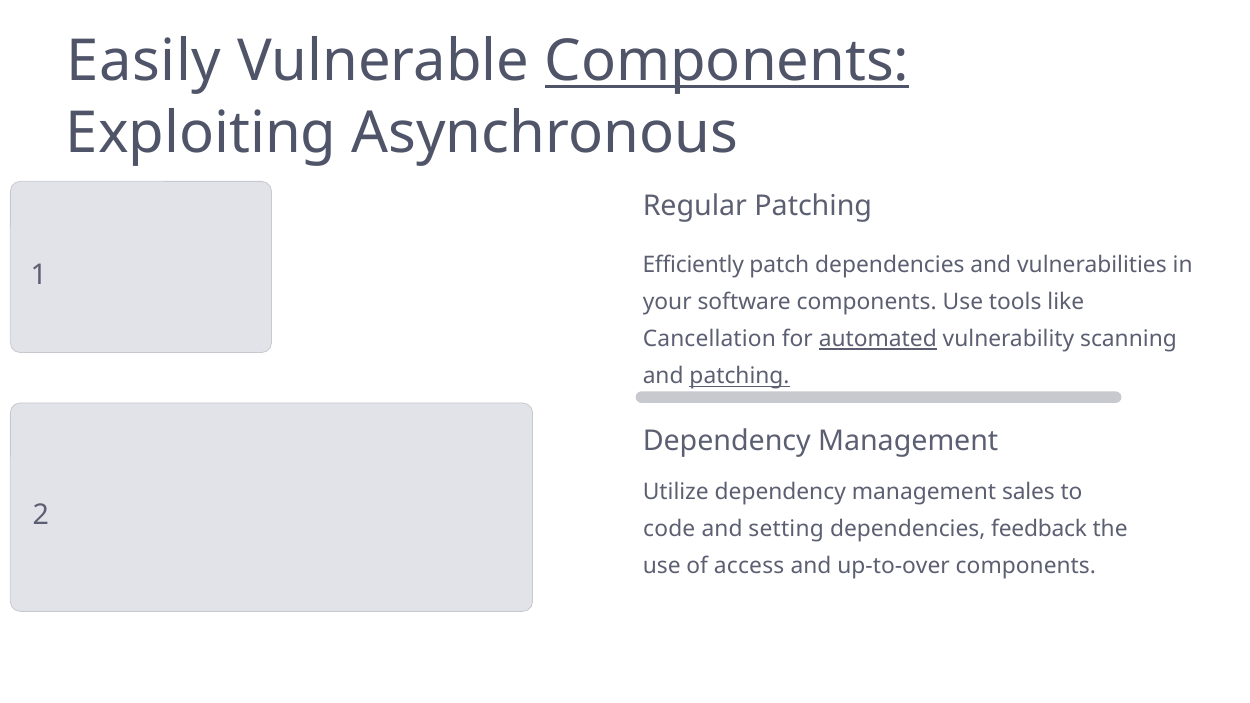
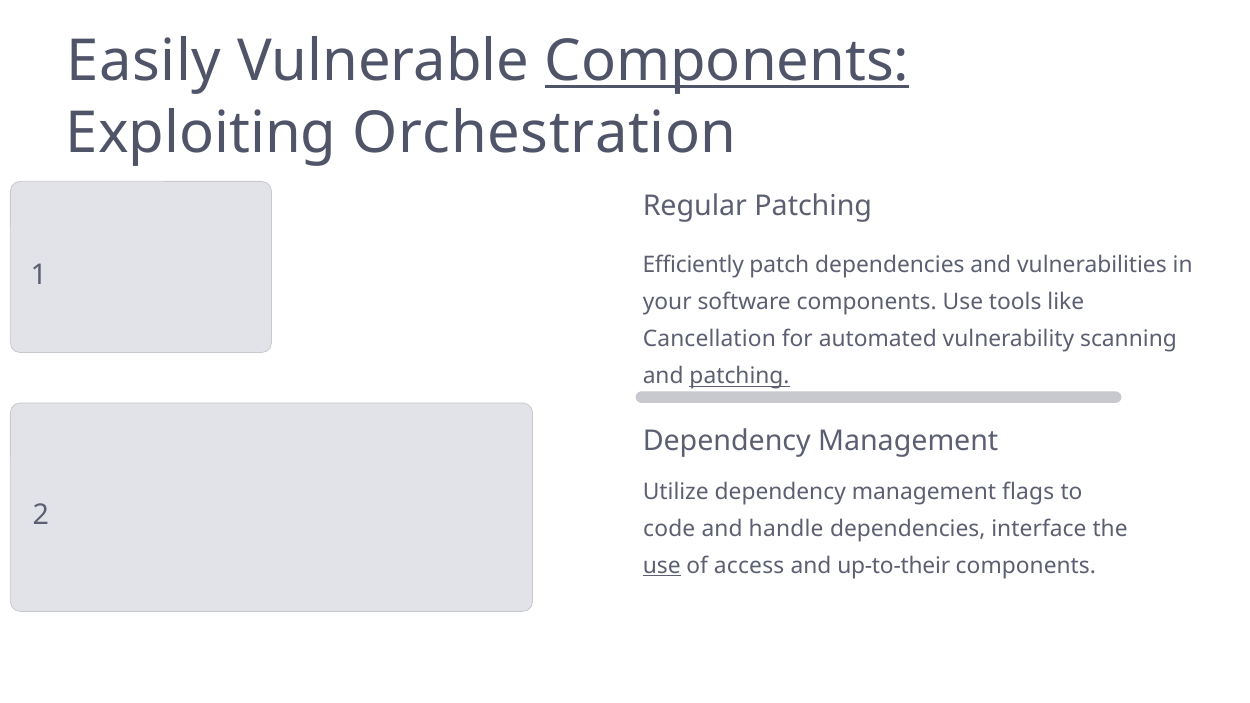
Asynchronous: Asynchronous -> Orchestration (545, 134)
automated underline: present -> none (878, 339)
sales: sales -> flags (1028, 492)
setting: setting -> handle (786, 529)
feedback: feedback -> interface (1039, 529)
use underline: none -> present (662, 566)
up-to-over: up-to-over -> up-to-their (894, 566)
